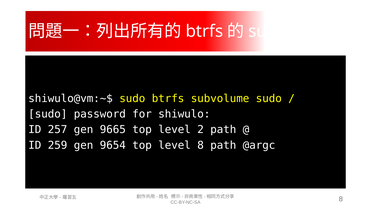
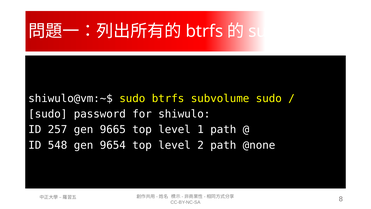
2: 2 -> 1 (201, 129)
259: 259 -> 548 (58, 145)
level 8: 8 -> 2 (201, 145)
@argc: @argc -> @none (259, 145)
